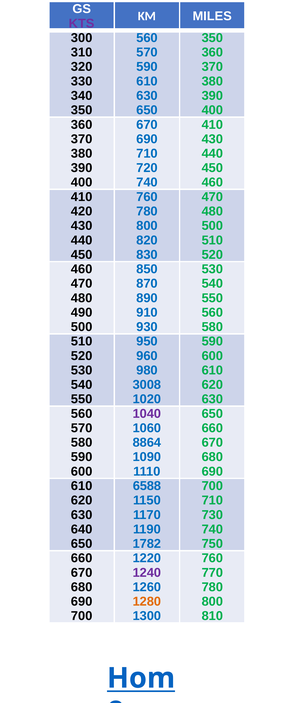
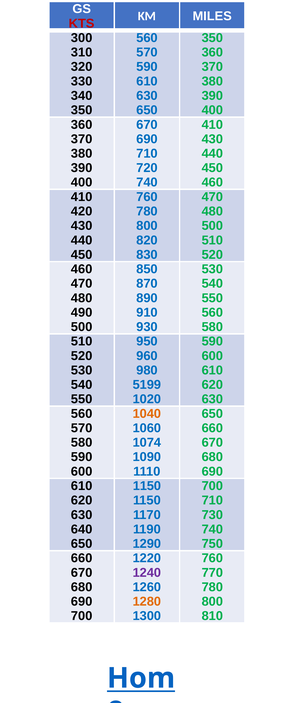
KTS colour: purple -> red (82, 23)
3008: 3008 -> 5199 (147, 385)
1040 colour: purple -> orange (147, 414)
8864: 8864 -> 1074 (147, 443)
6588: 6588 -> 1150 (147, 486)
1782: 1782 -> 1290 (147, 544)
